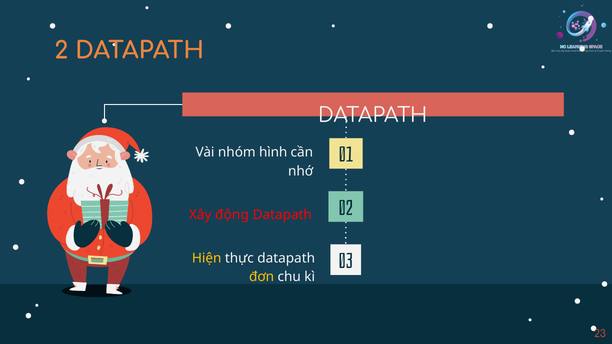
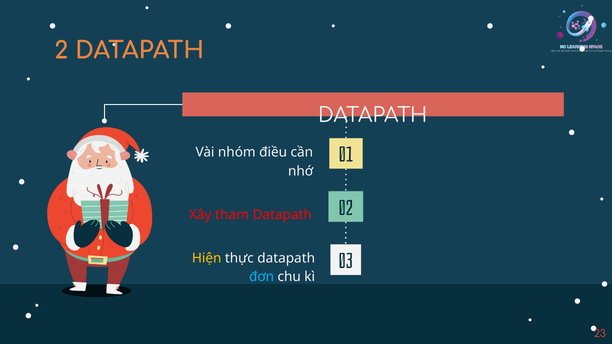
hình: hình -> điều (273, 152)
động: động -> tham (232, 215)
đơn colour: yellow -> light blue (262, 277)
